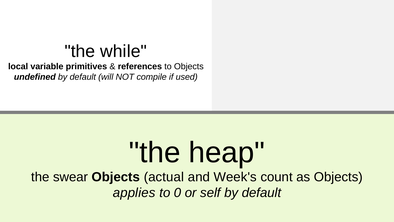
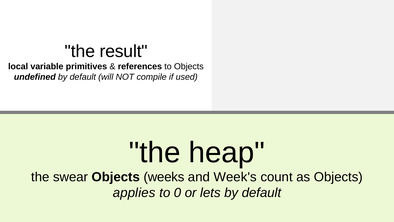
while: while -> result (124, 51)
actual: actual -> weeks (164, 177)
self: self -> lets (210, 193)
